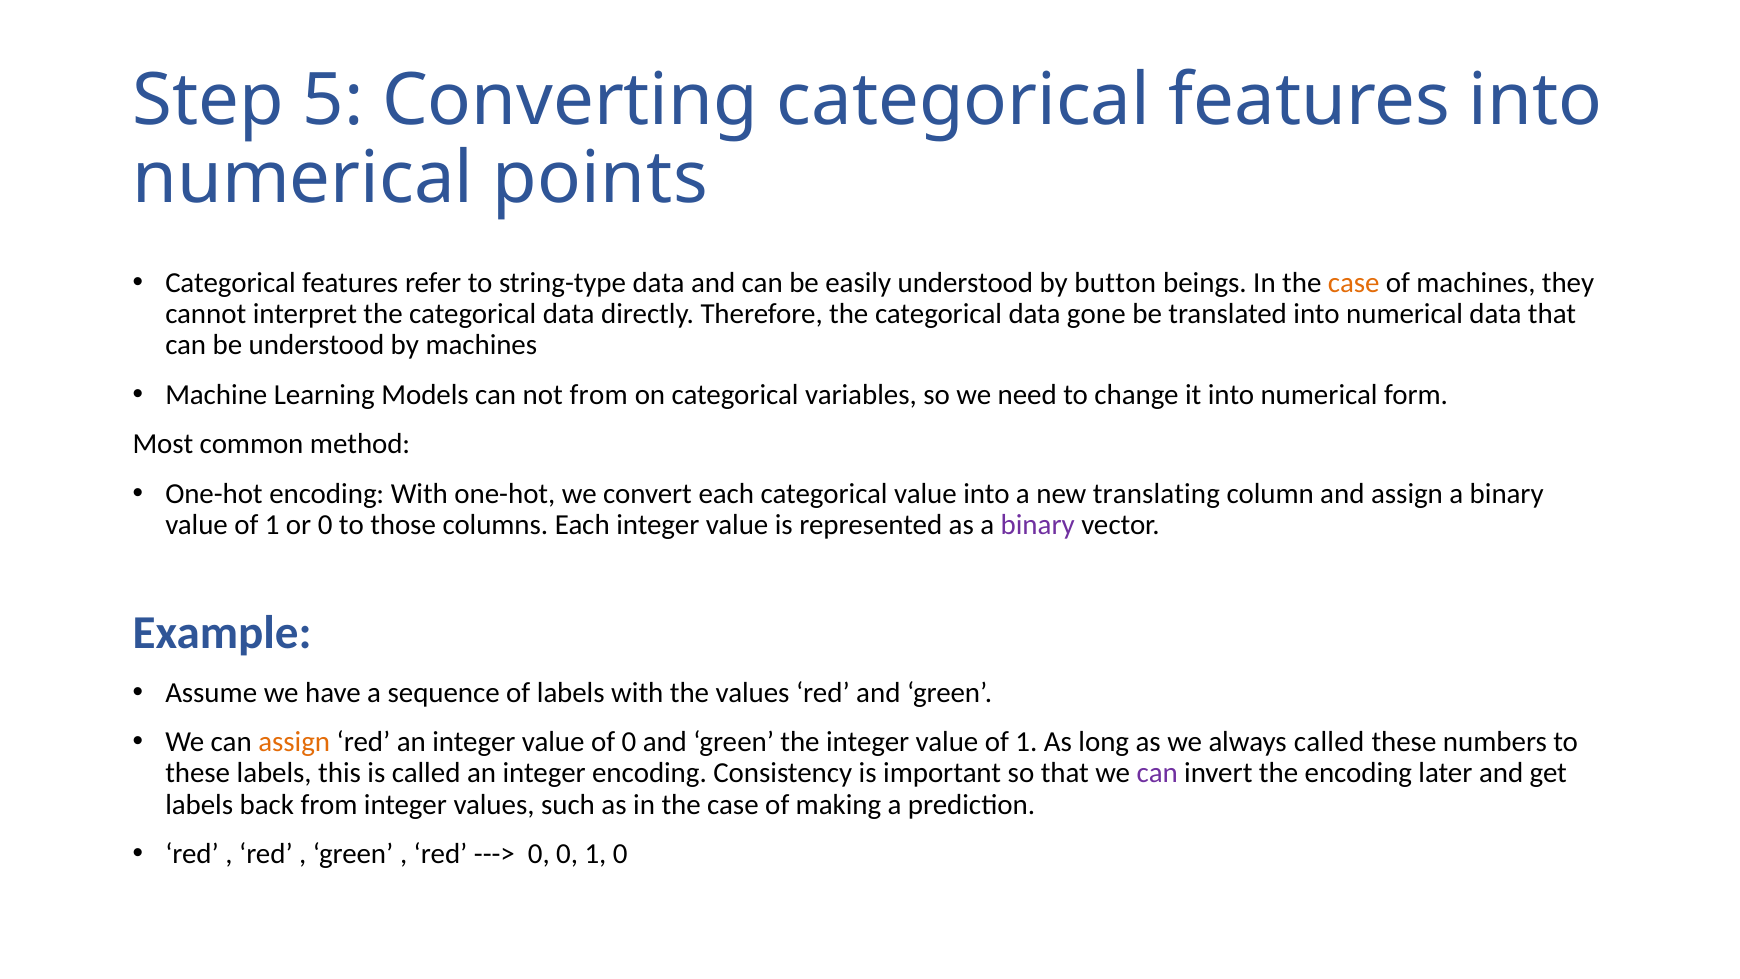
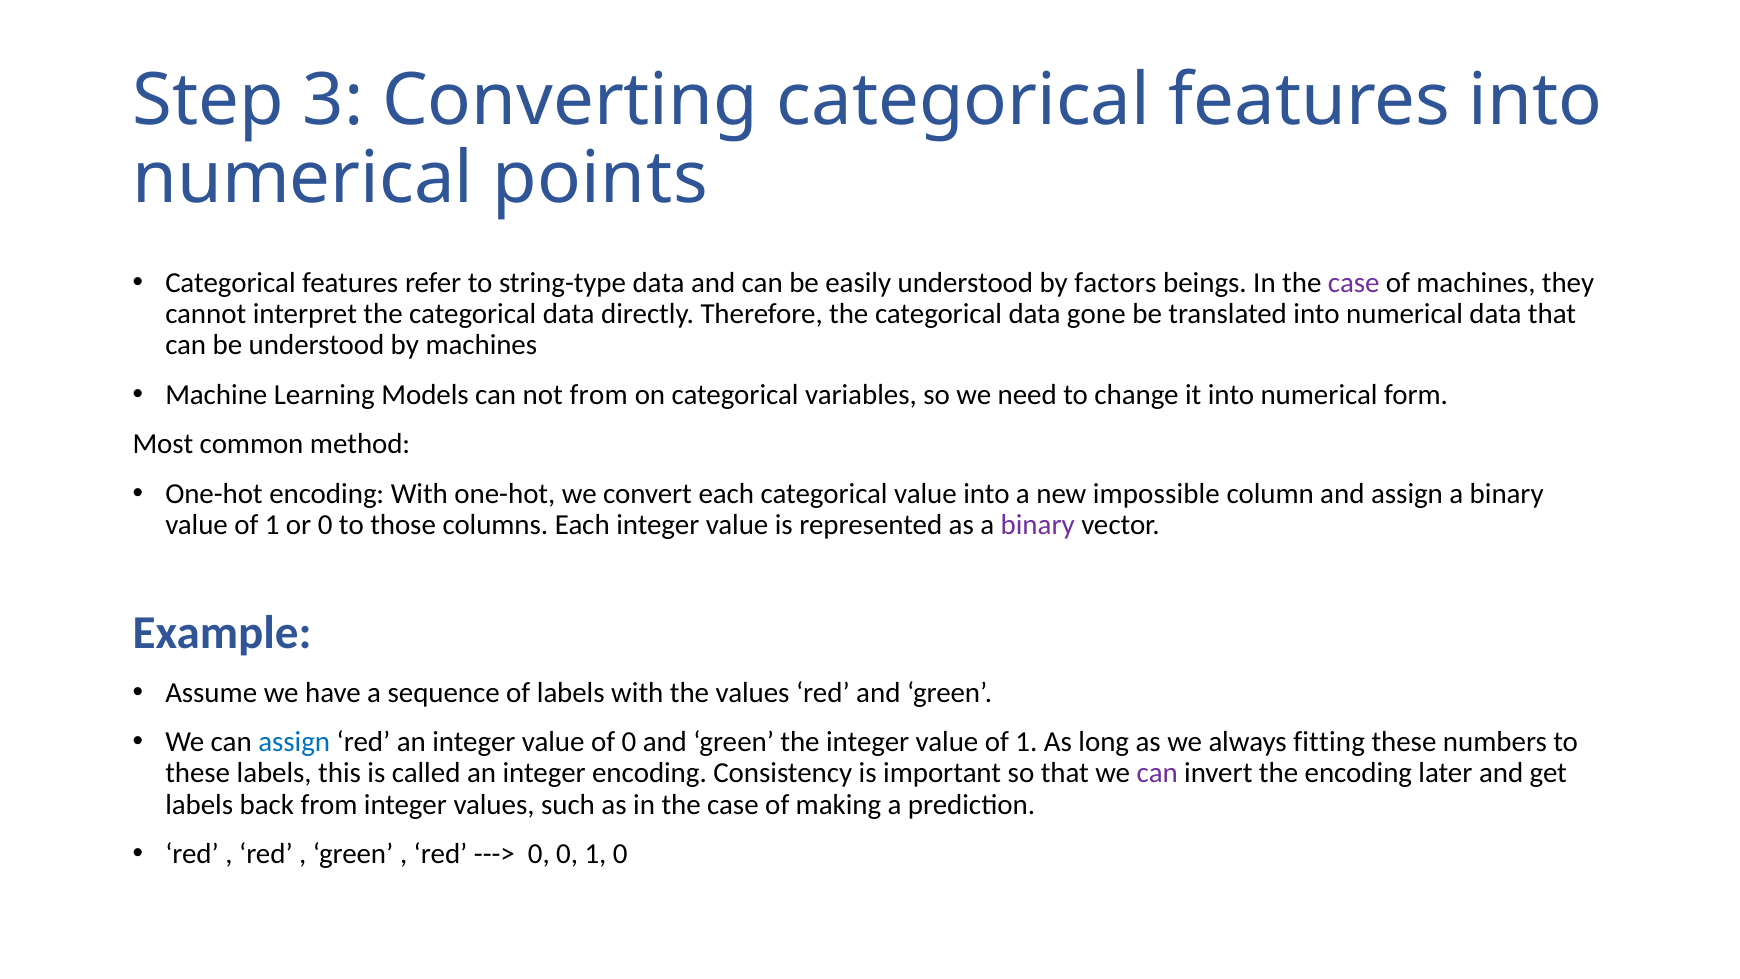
5: 5 -> 3 (333, 100)
button: button -> factors (1115, 283)
case colour: orange -> purple (1354, 283)
translating: translating -> impossible (1156, 493)
assign colour: orange -> blue (294, 742)
always called: called -> fitting (1329, 742)
